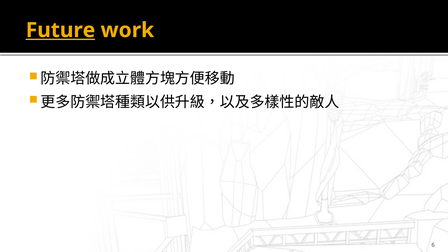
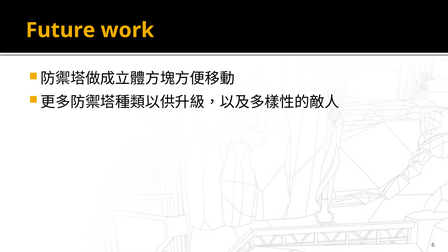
Future underline: present -> none (60, 30)
